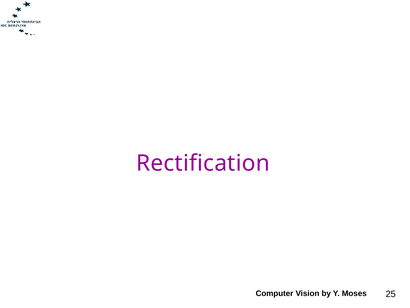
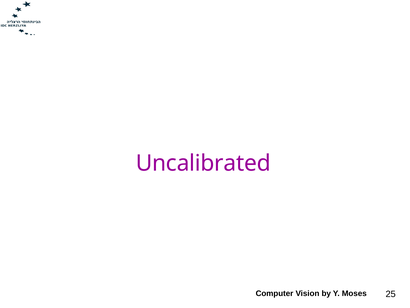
Rectification: Rectification -> Uncalibrated (203, 163)
